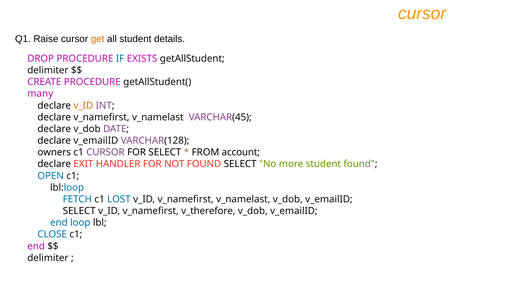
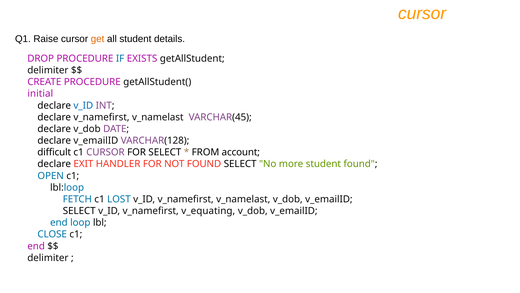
many: many -> initial (40, 94)
v_ID colour: orange -> blue (83, 105)
owners: owners -> difficult (54, 152)
v_therefore: v_therefore -> v_equating (208, 211)
